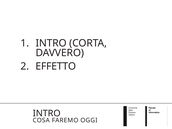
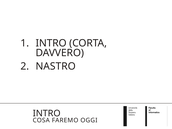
EFFETTO: EFFETTO -> NASTRO (56, 66)
